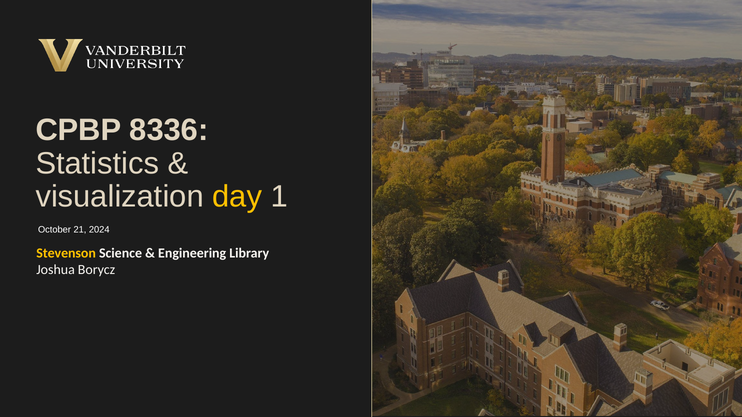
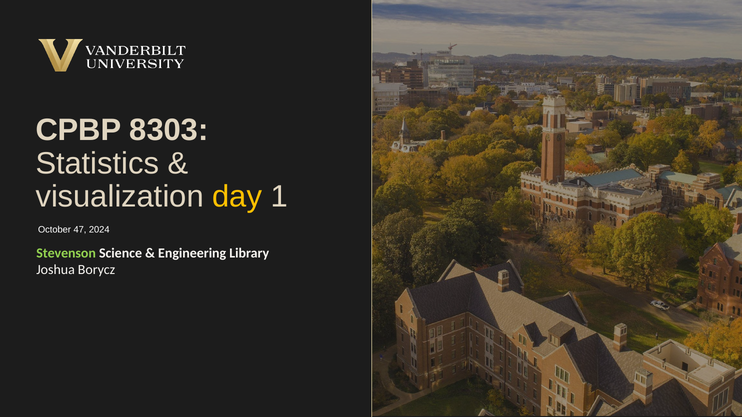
8336: 8336 -> 8303 (169, 130)
21: 21 -> 47 (80, 230)
Stevenson colour: yellow -> light green (66, 253)
